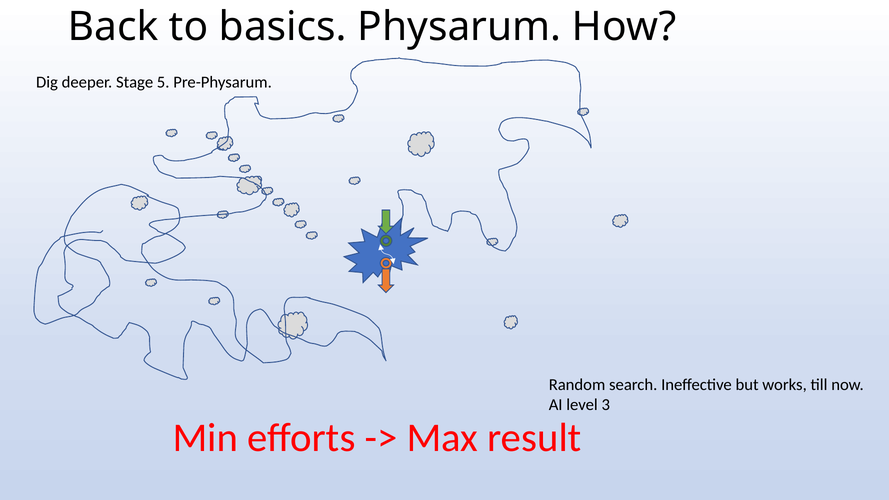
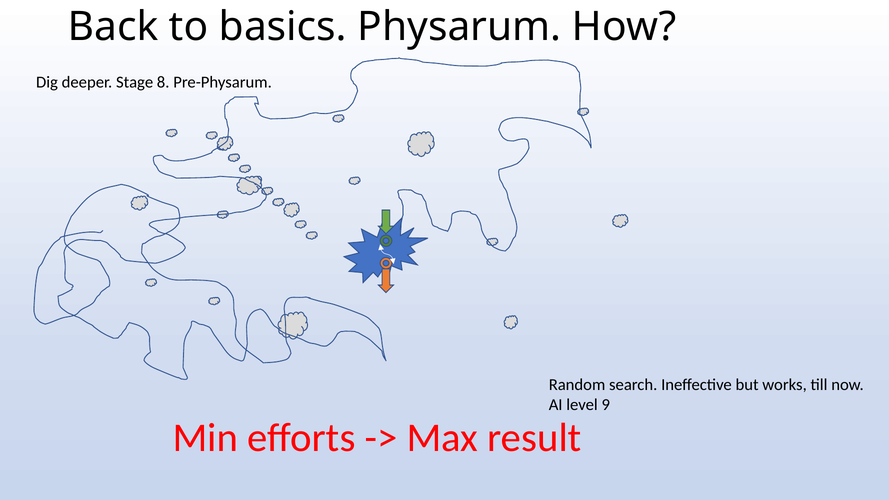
5: 5 -> 8 (163, 82)
3: 3 -> 9 (606, 405)
